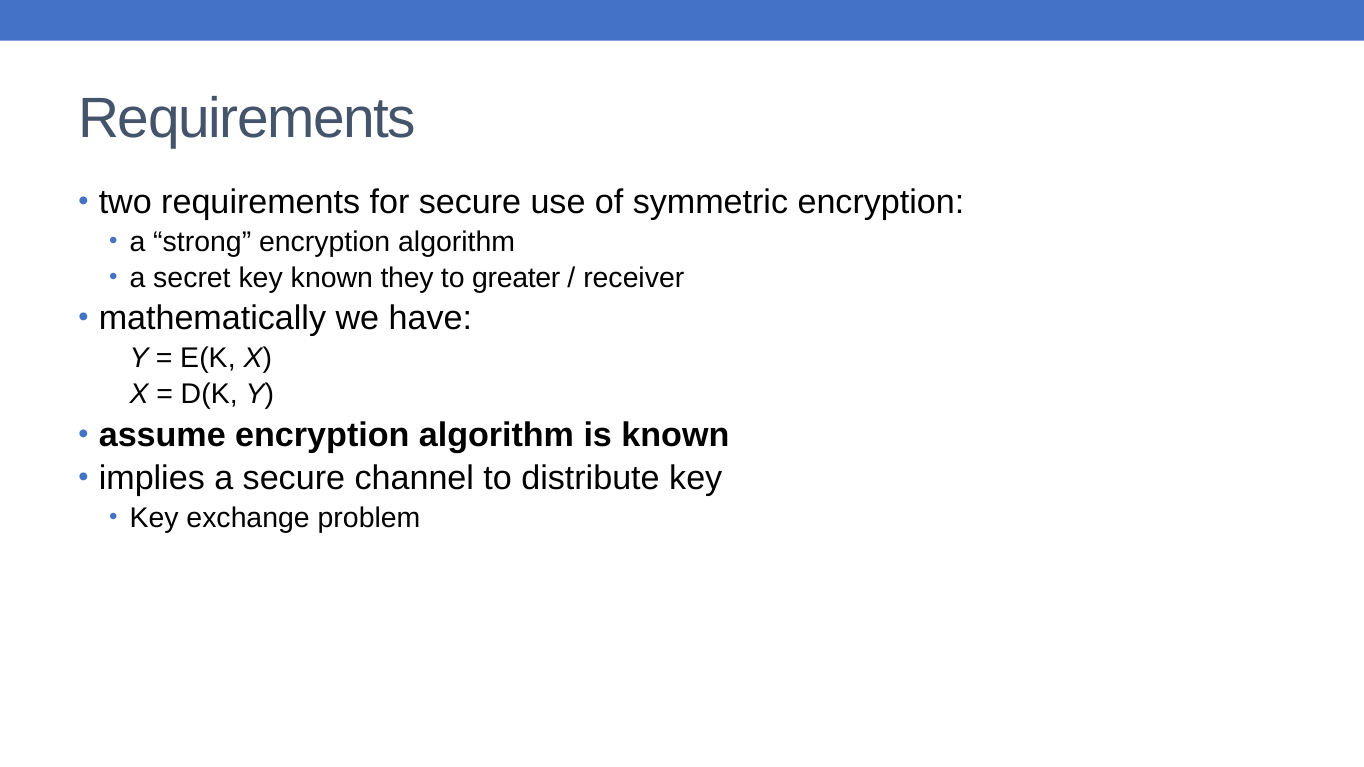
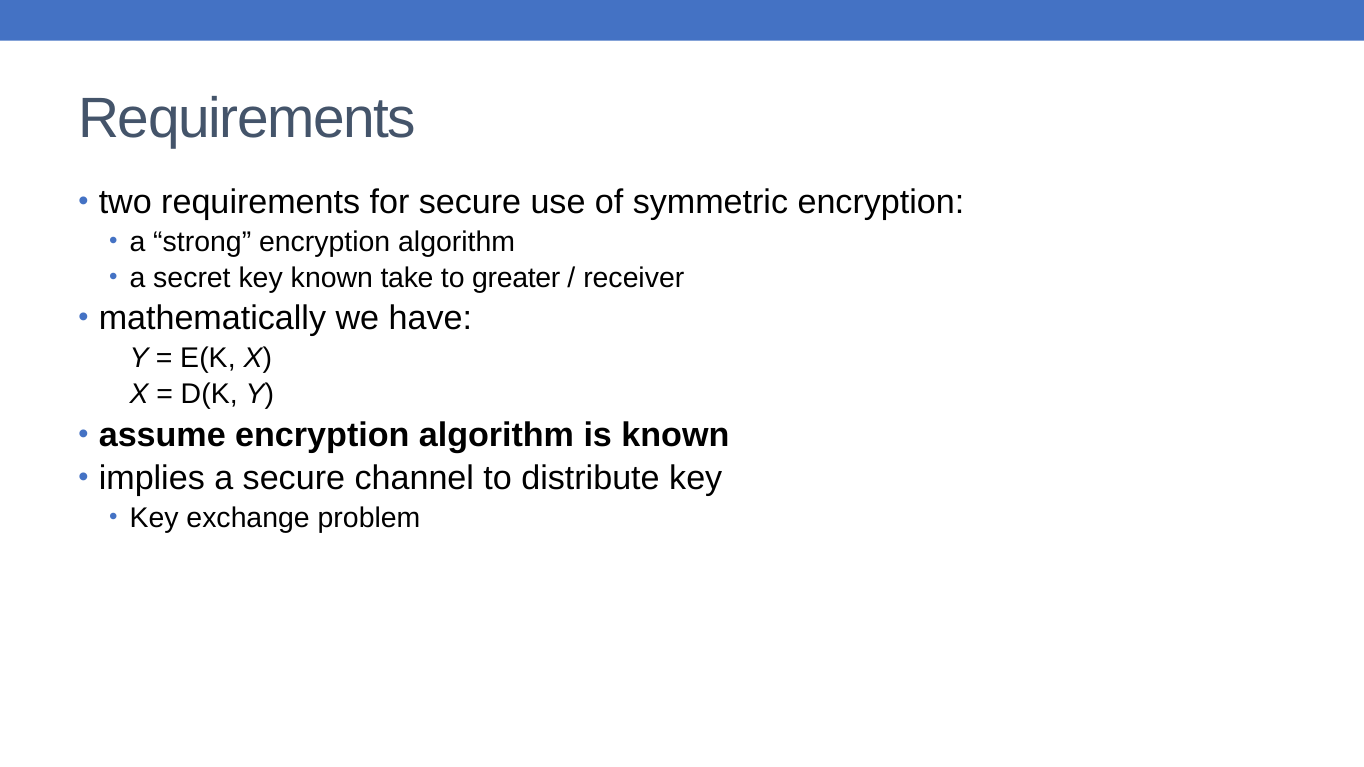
they: they -> take (407, 278)
